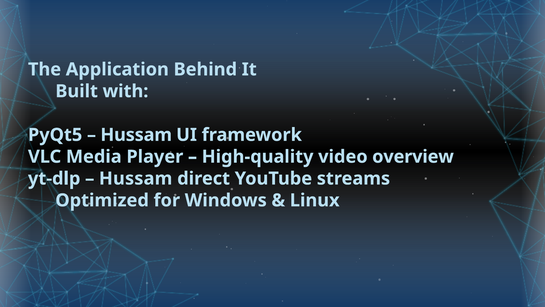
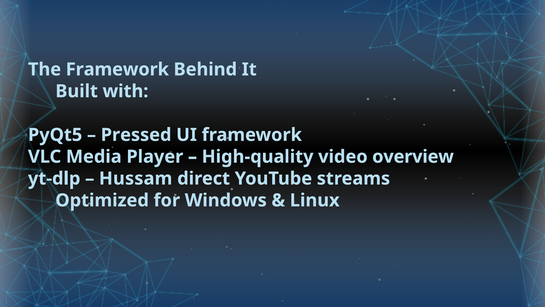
The Application: Application -> Framework (117, 69)
Hussam: Hussam -> Pressed (136, 135)
